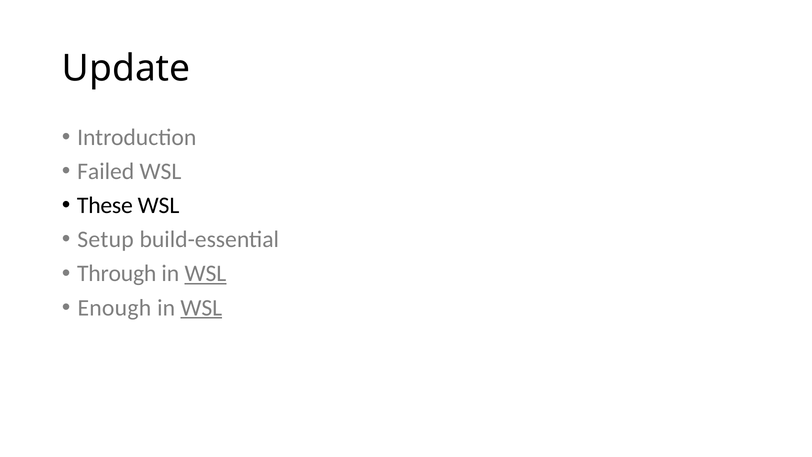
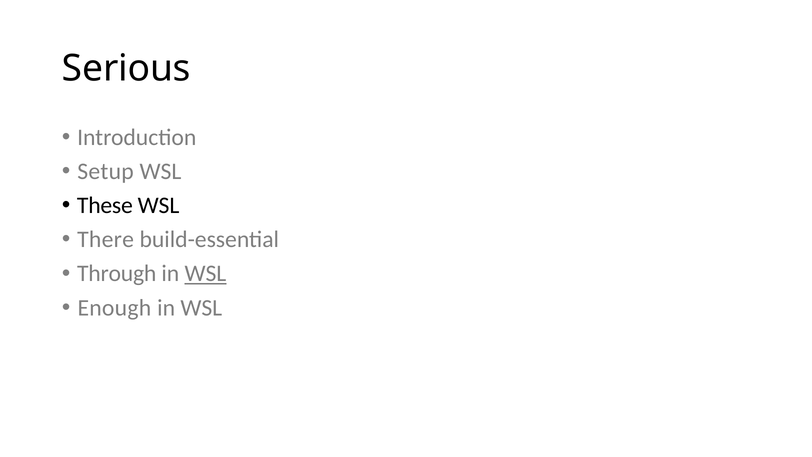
Update: Update -> Serious (126, 68)
Failed: Failed -> Setup (106, 171)
Setup: Setup -> There (106, 239)
WSL underline: present -> none (201, 308)
